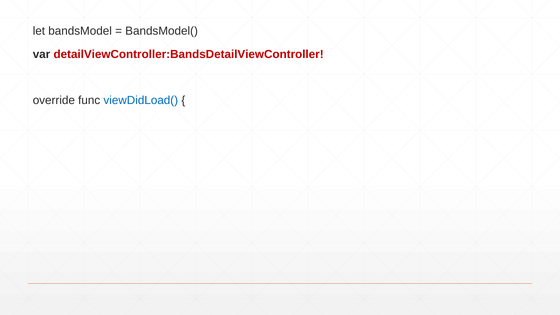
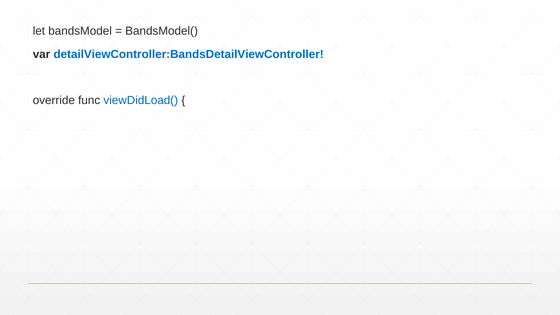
detailViewController:BandsDetailViewController colour: red -> blue (189, 54)
